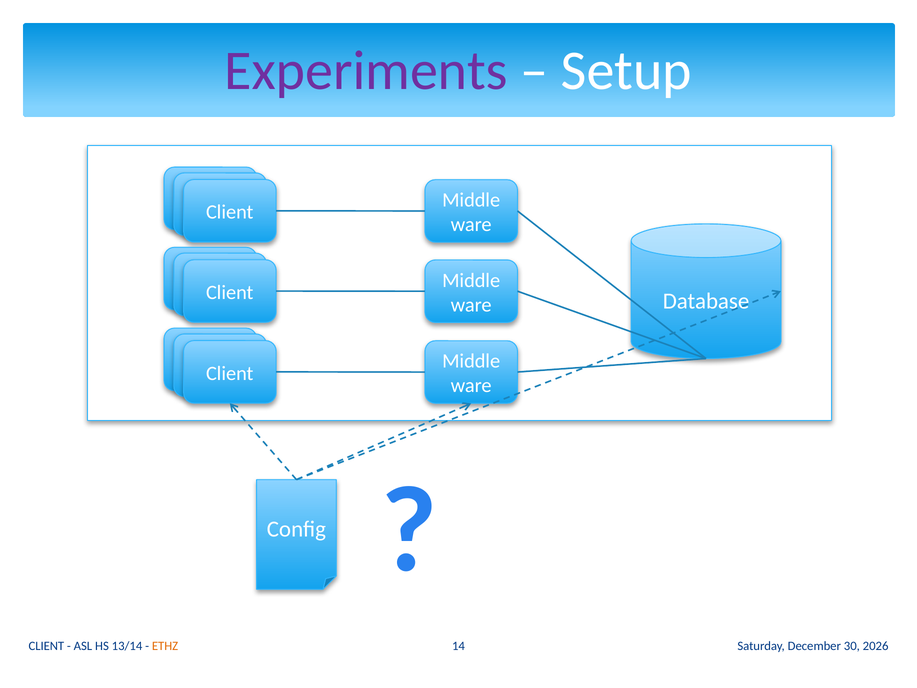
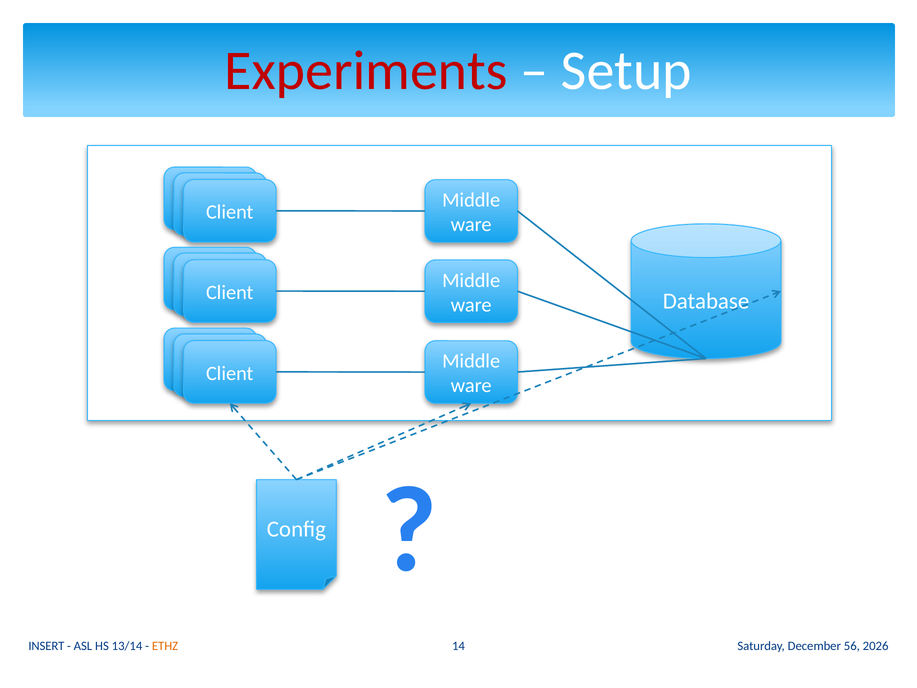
Experiments colour: purple -> red (366, 71)
CLIENT: CLIENT -> INSERT (46, 646)
30: 30 -> 56 (852, 646)
